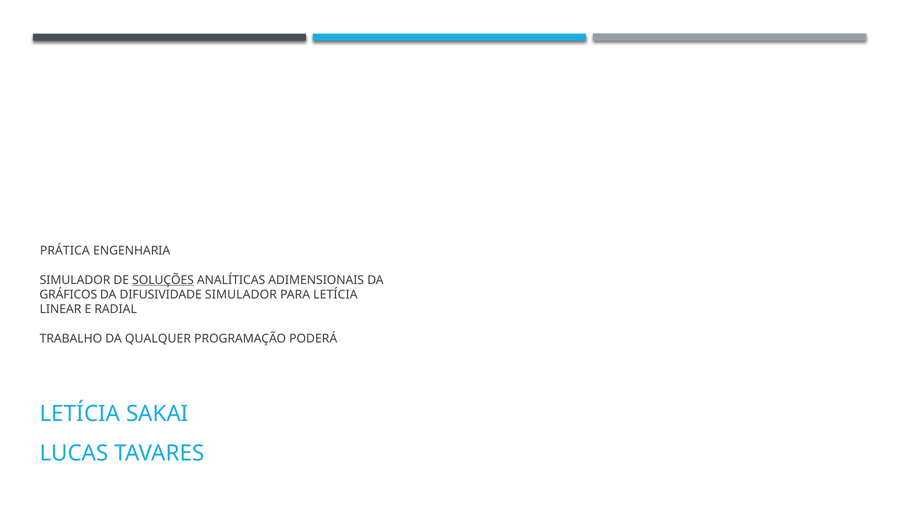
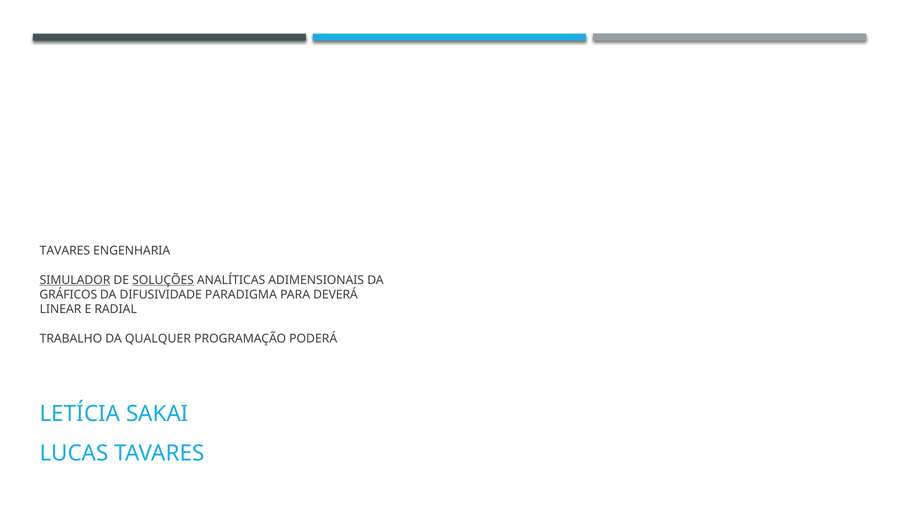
PRÁTICA: PRÁTICA -> TAVARES (65, 251)
SIMULADOR underline: none -> present (75, 280)
DIFUSIVIDADE SIMULADOR: SIMULADOR -> PARADIGMA (241, 295)
PARA LETÍCIA: LETÍCIA -> DEVERÁ (335, 295)
